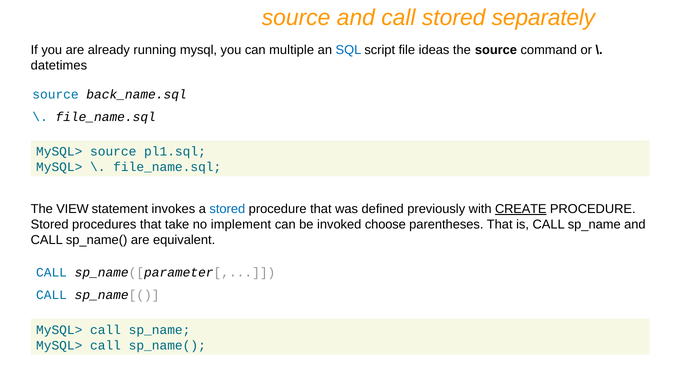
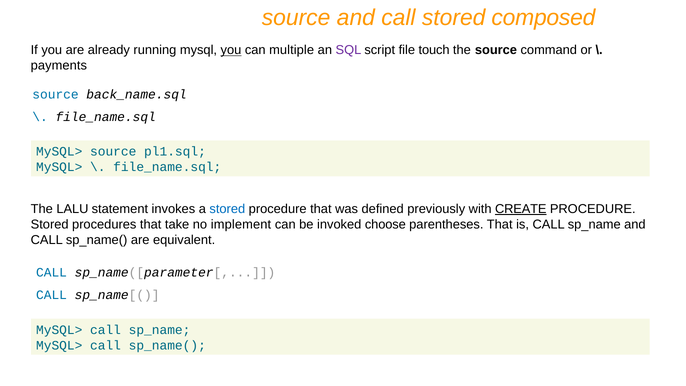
separately: separately -> composed (543, 18)
you underline: none -> present (231, 50)
SQL colour: blue -> purple (348, 50)
ideas: ideas -> touch (434, 50)
datetimes: datetimes -> payments (59, 66)
VIEW: VIEW -> LALU (72, 209)
